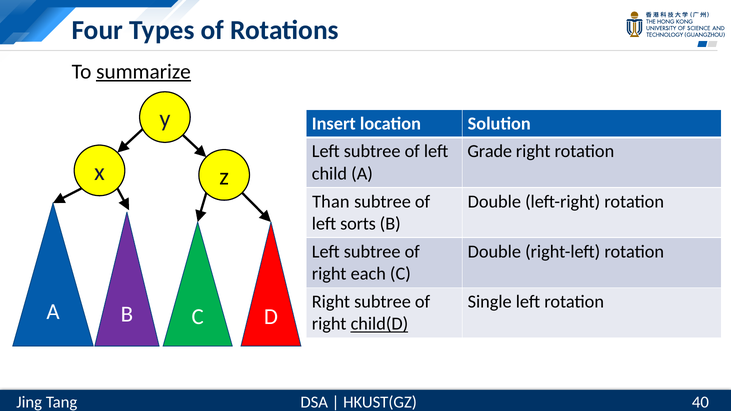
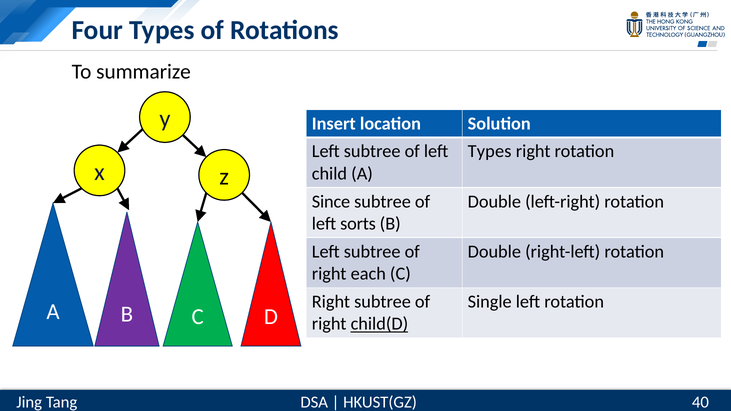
summarize underline: present -> none (144, 72)
Grade: Grade -> Types (490, 152)
Than: Than -> Since (331, 202)
